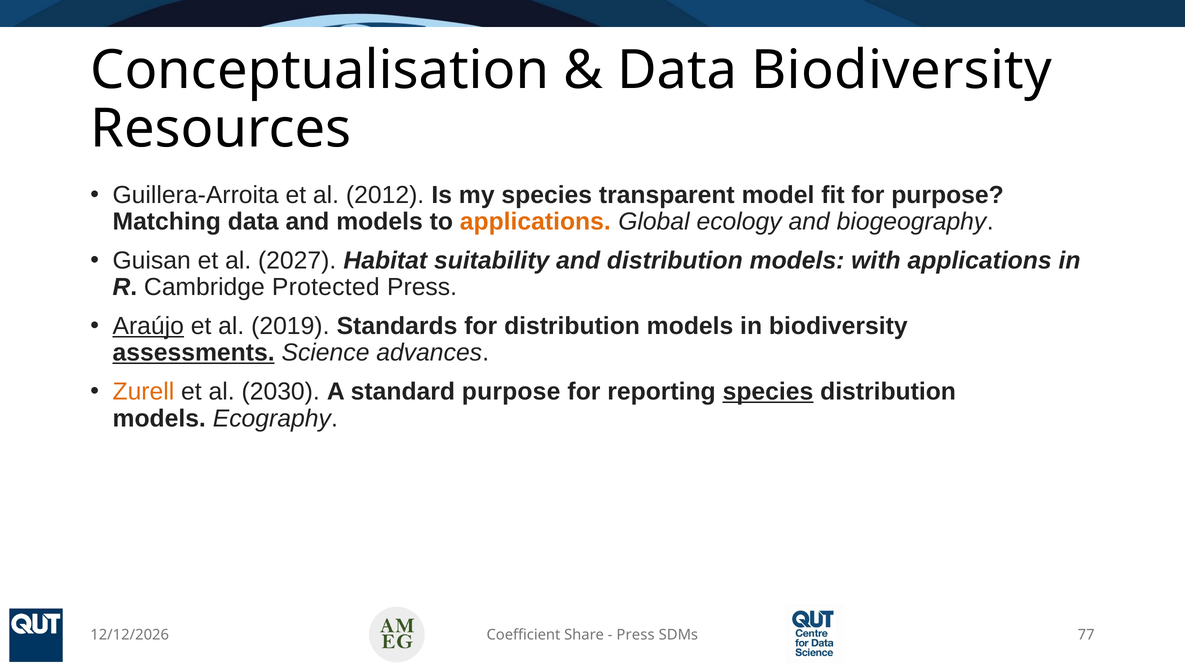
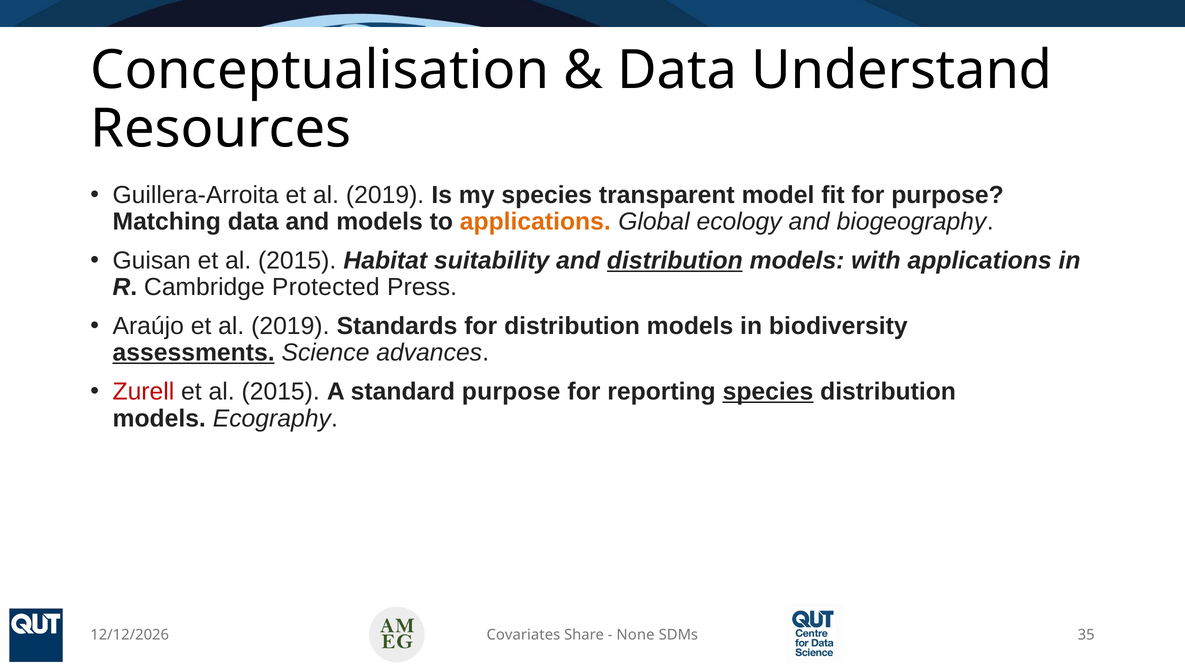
Data Biodiversity: Biodiversity -> Understand (902, 70)
Guillera‐Arroita et al 2012: 2012 -> 2019 (385, 195)
Guisan et al 2027: 2027 -> 2015 (297, 261)
distribution underline: none -> present (675, 261)
Araújo underline: present -> none (148, 326)
Zurell colour: orange -> red (143, 392)
2030: 2030 -> 2015 (281, 392)
Coefficient: Coefficient -> Covariates (523, 635)
Press: Press -> None (636, 635)
77: 77 -> 35 (1086, 635)
